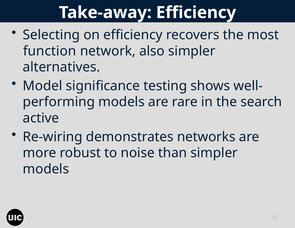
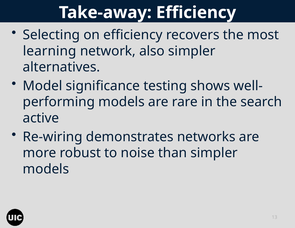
function: function -> learning (50, 51)
